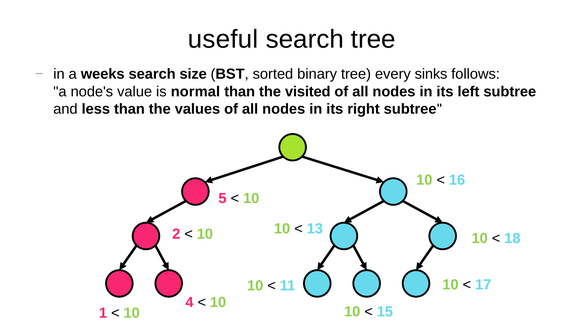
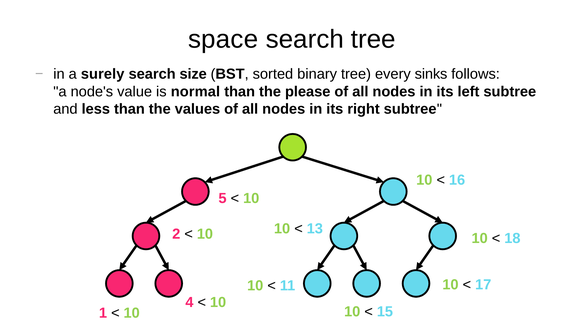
useful: useful -> space (223, 39)
weeks: weeks -> surely (103, 74)
visited: visited -> please (308, 92)
